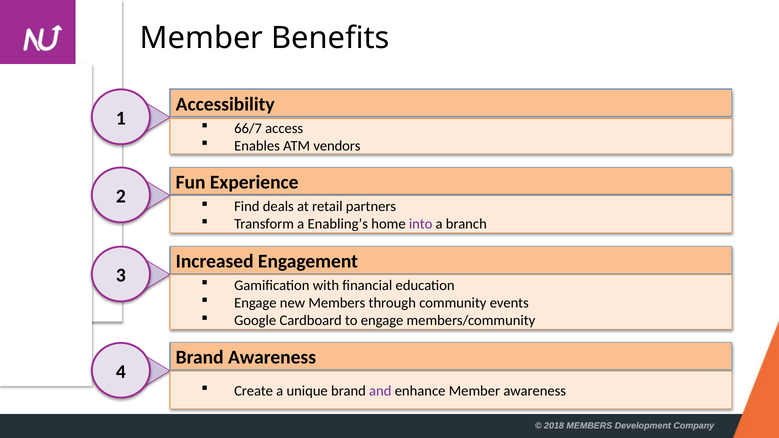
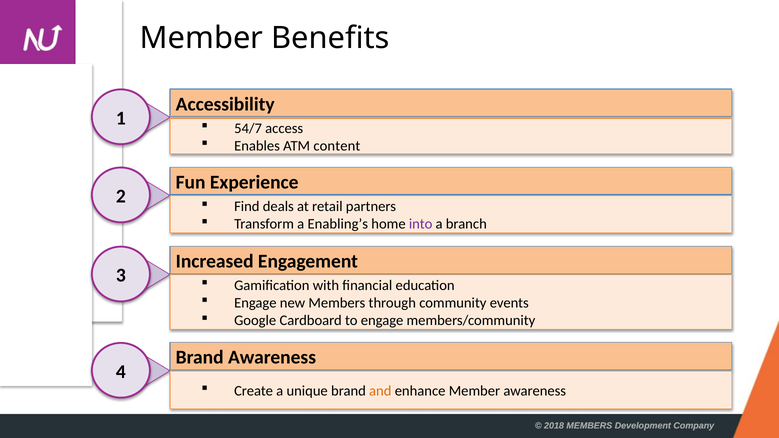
66/7: 66/7 -> 54/7 (248, 129)
vendors: vendors -> content (337, 146)
and colour: purple -> orange (380, 391)
